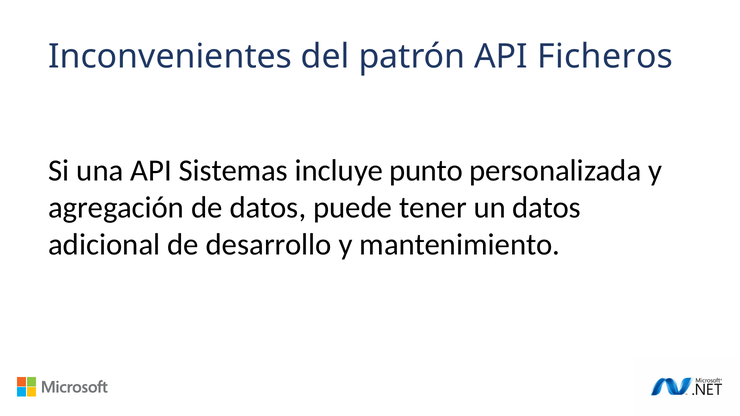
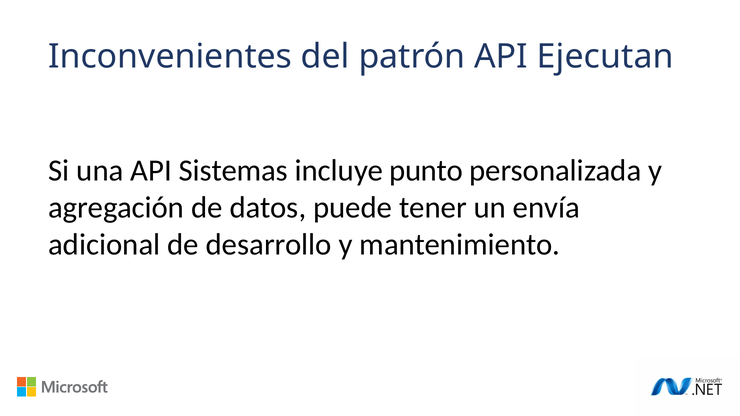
Ficheros: Ficheros -> Ejecutan (605, 57)
un datos: datos -> envía (547, 208)
